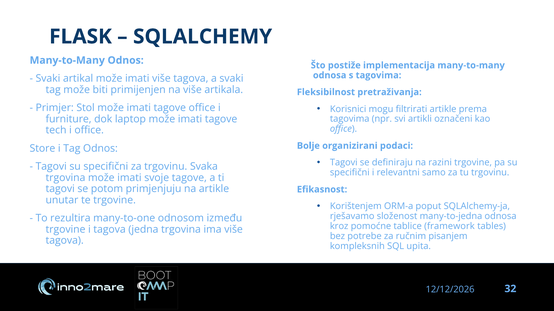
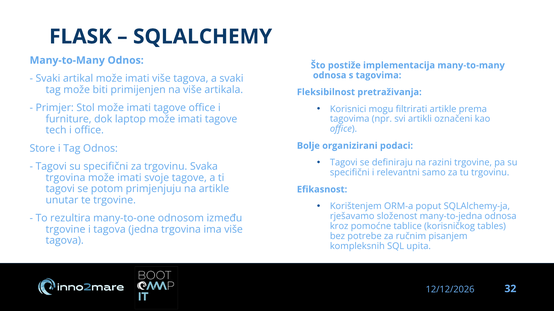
framework: framework -> korisničkog (450, 227)
